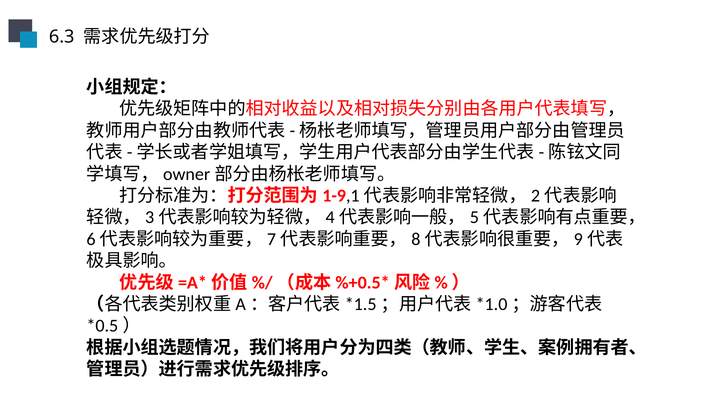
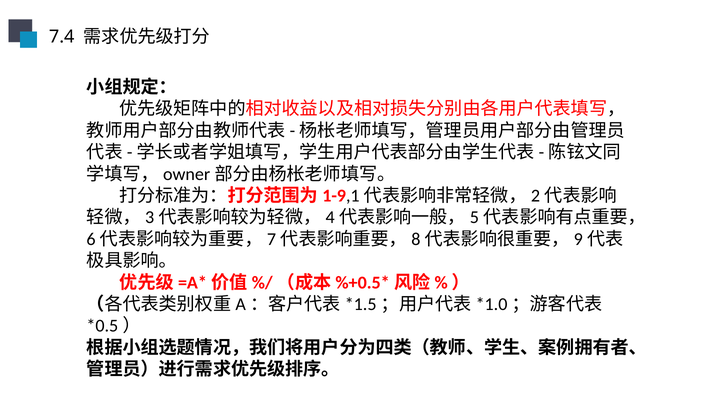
6.3: 6.3 -> 7.4 (62, 37)
